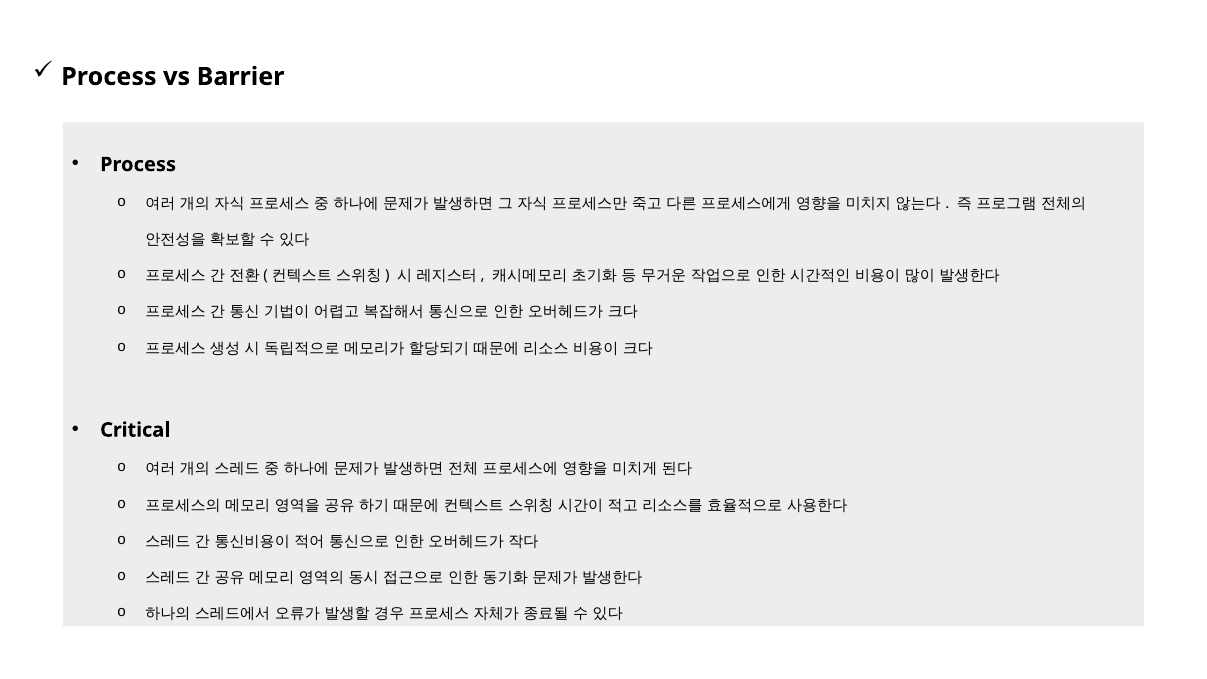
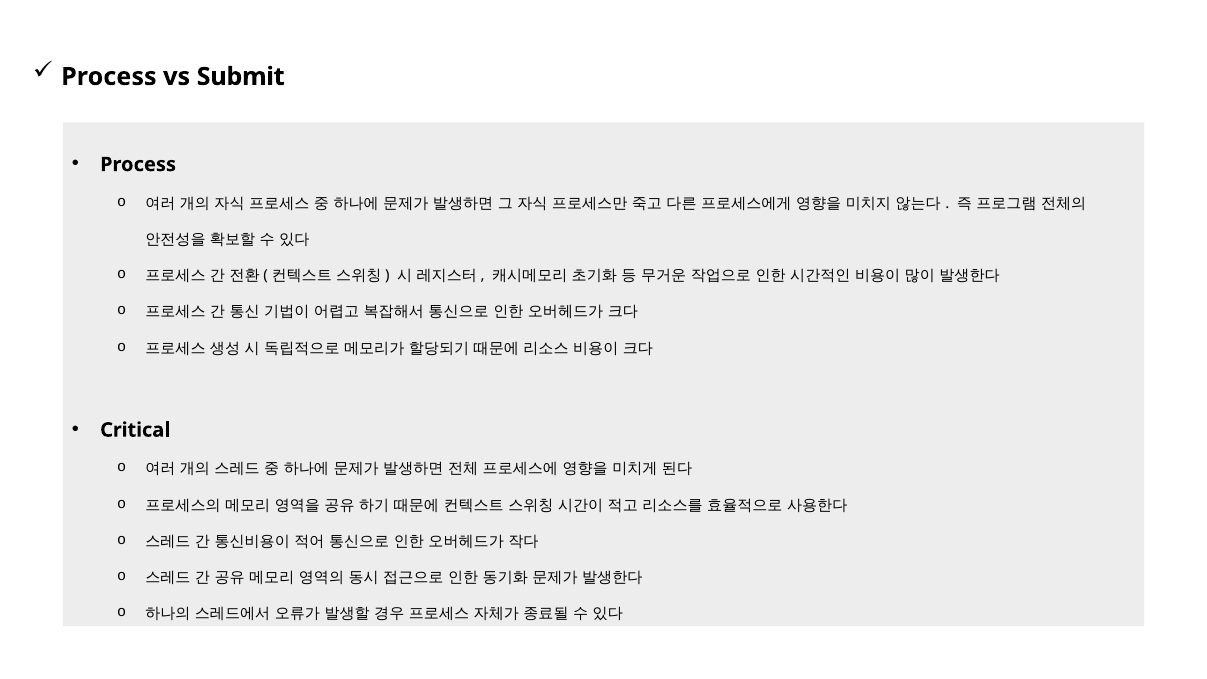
Barrier: Barrier -> Submit (241, 77)
